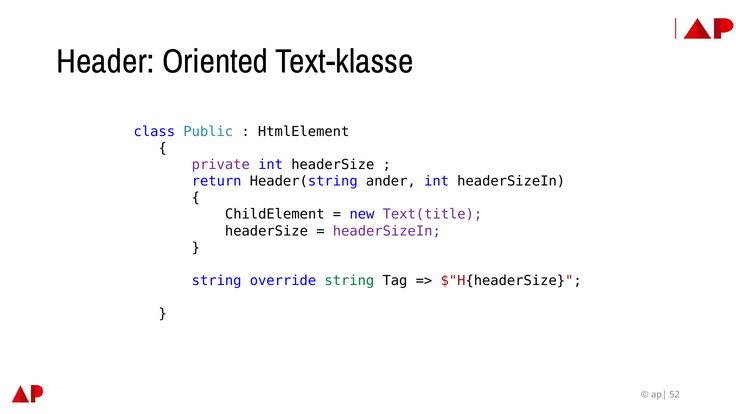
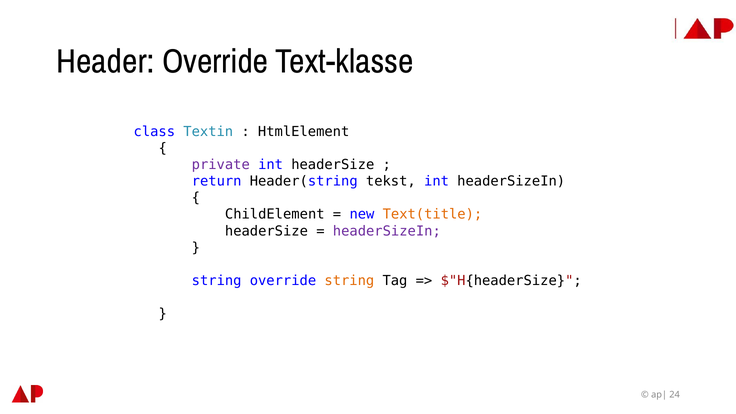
Header Oriented: Oriented -> Override (215, 62)
Public: Public -> Textin (208, 132)
ander: ander -> tekst (391, 181)
Text(title colour: purple -> orange (432, 214)
string colour: green -> orange (349, 281)
52: 52 -> 24 (675, 395)
